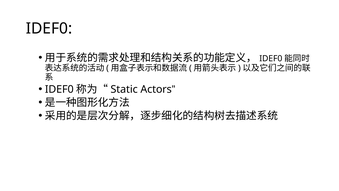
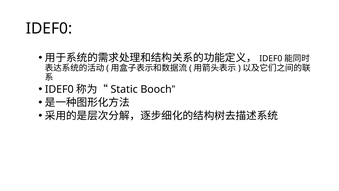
Actors: Actors -> Booch (156, 89)
